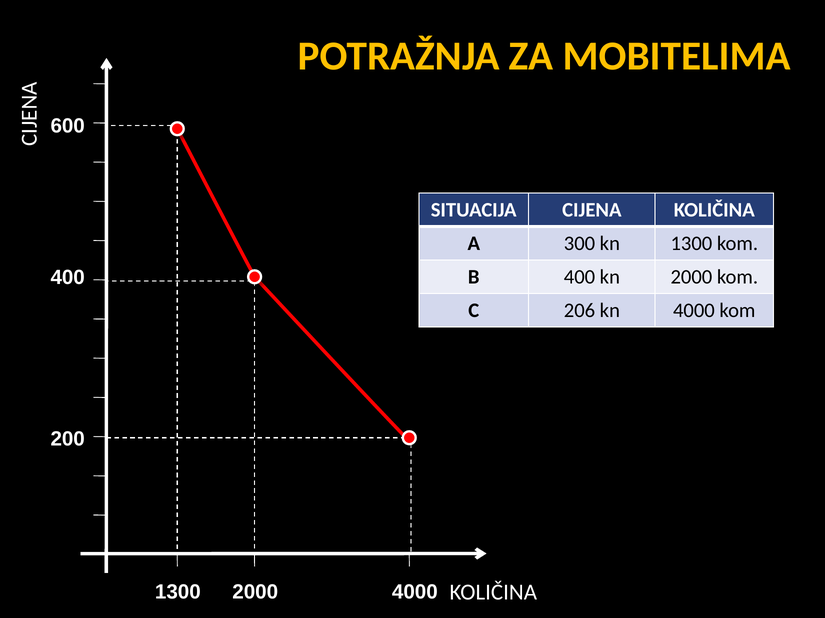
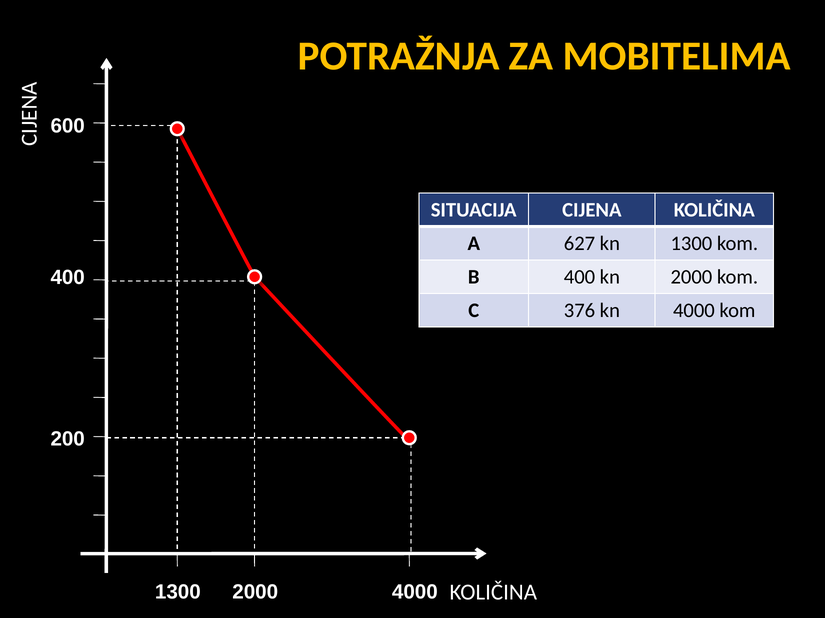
300: 300 -> 627 (579, 244)
206: 206 -> 376 (579, 311)
